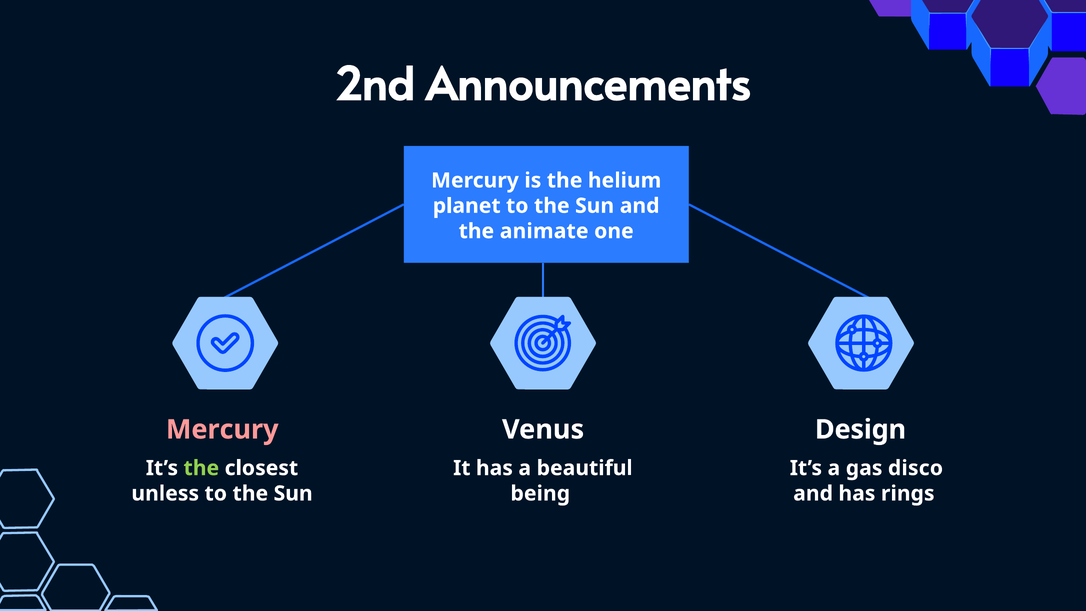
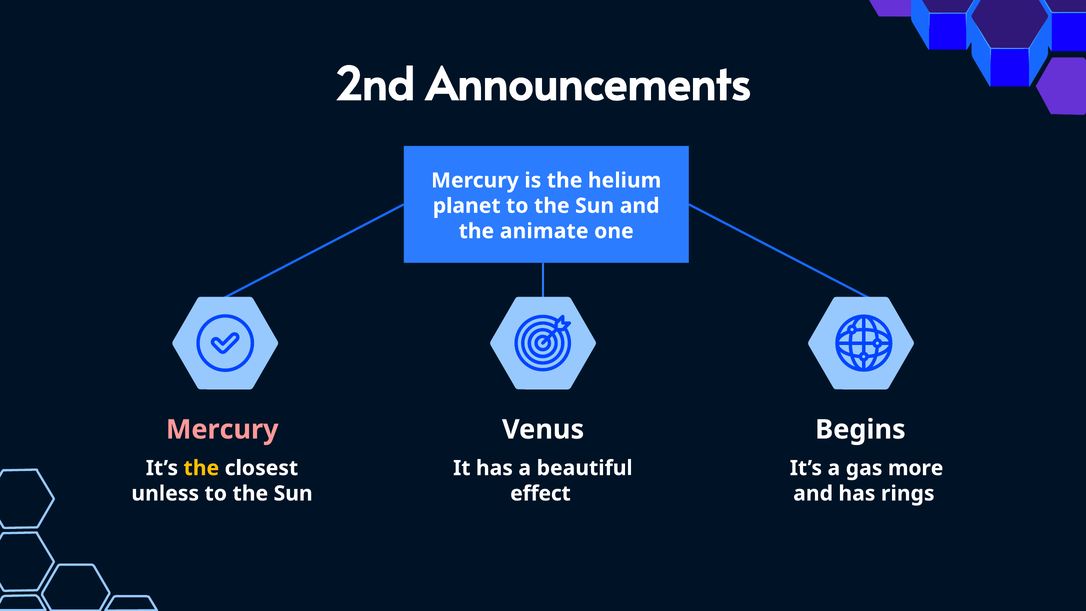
Design: Design -> Begins (860, 430)
the colour: light green -> yellow (201, 468)
disco: disco -> more (916, 468)
being: being -> effect (540, 493)
